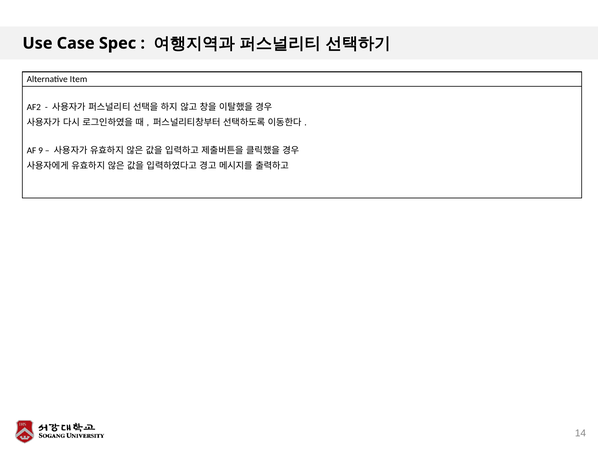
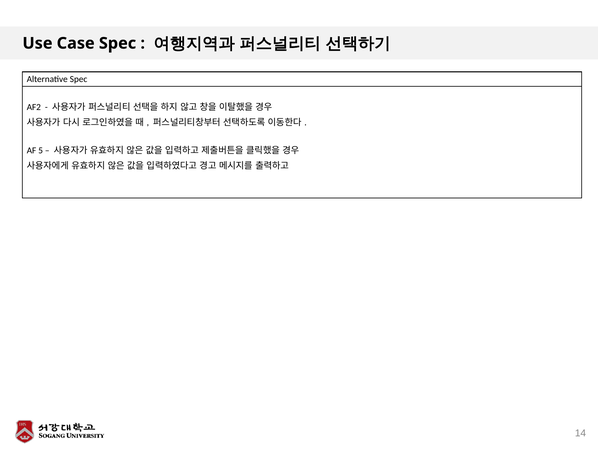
Alternative Item: Item -> Spec (79, 79)
9: 9 -> 5 (41, 150)
